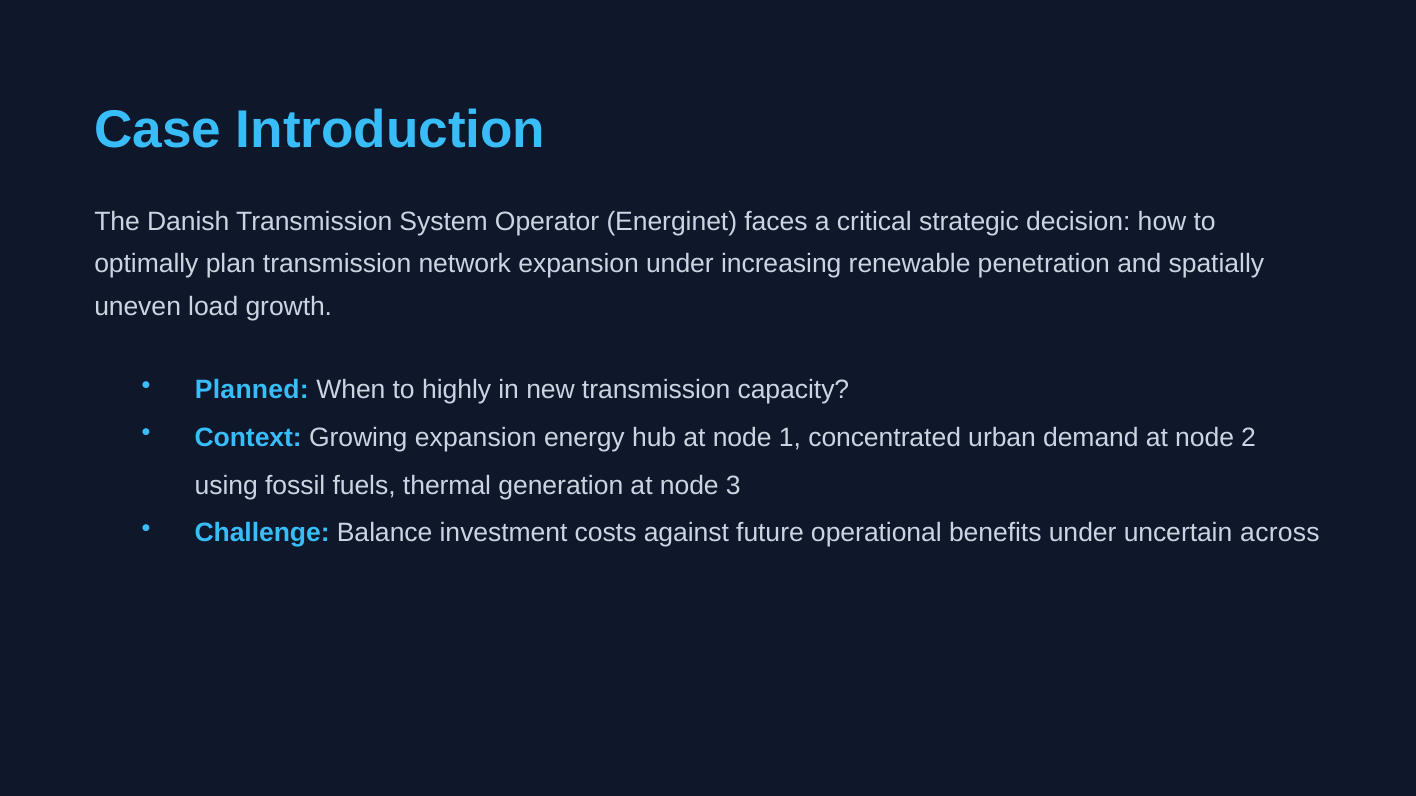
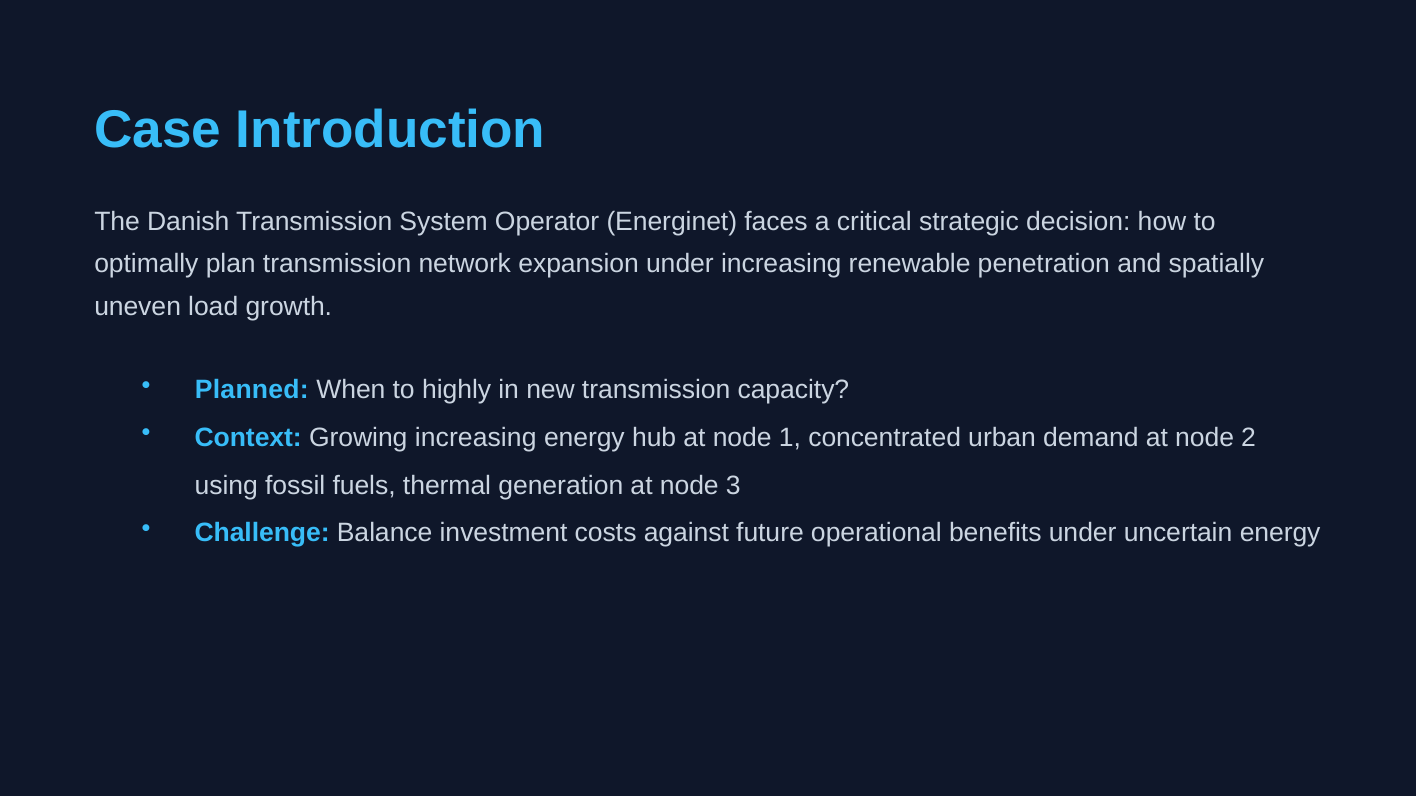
Growing expansion: expansion -> increasing (476, 438)
uncertain across: across -> energy (1280, 533)
